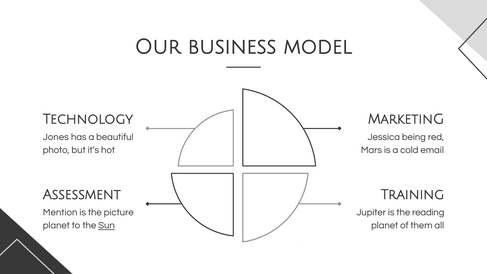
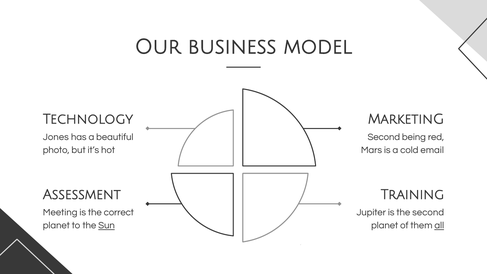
Jessica: Jessica -> Second (384, 137)
Mention: Mention -> Meeting (60, 212)
picture: picture -> correct (119, 212)
the reading: reading -> second (428, 212)
all underline: none -> present (439, 225)
